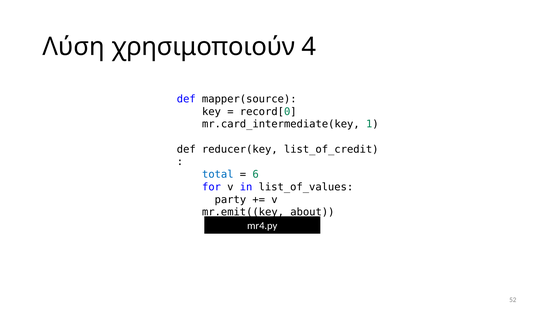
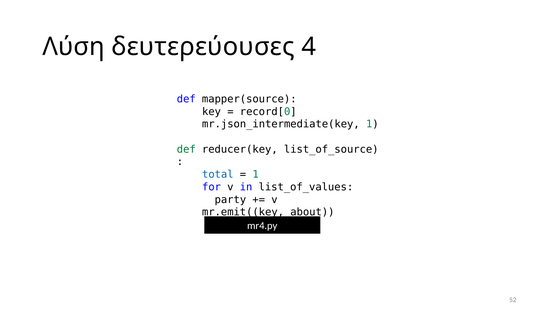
χρησιμοποιούν: χρησιμοποιούν -> δευτερεύουσες (203, 47)
mr.card_intermediate(key: mr.card_intermediate(key -> mr.json_intermediate(key (281, 124)
def colour: black -> green (186, 150)
list_of_credit: list_of_credit -> list_of_source (331, 150)
6: 6 -> 1 (256, 175)
